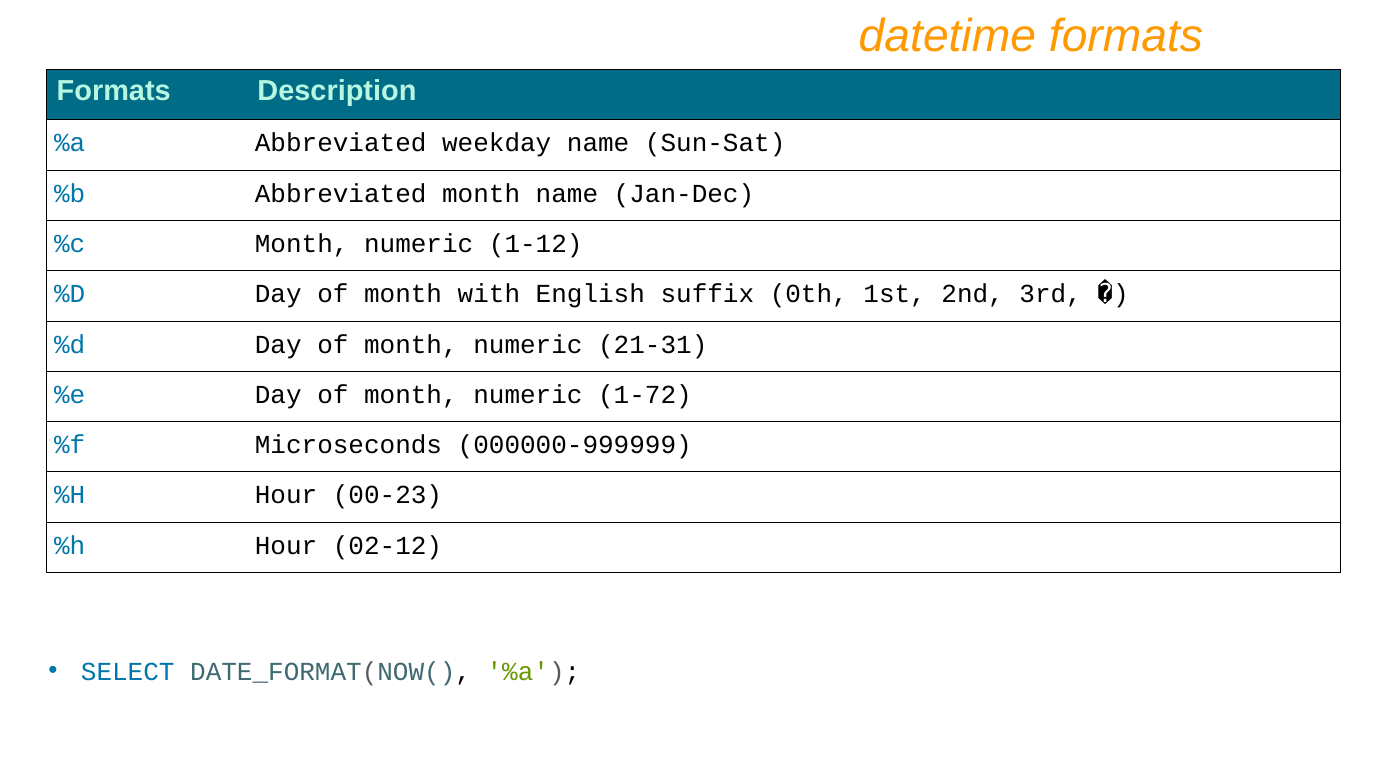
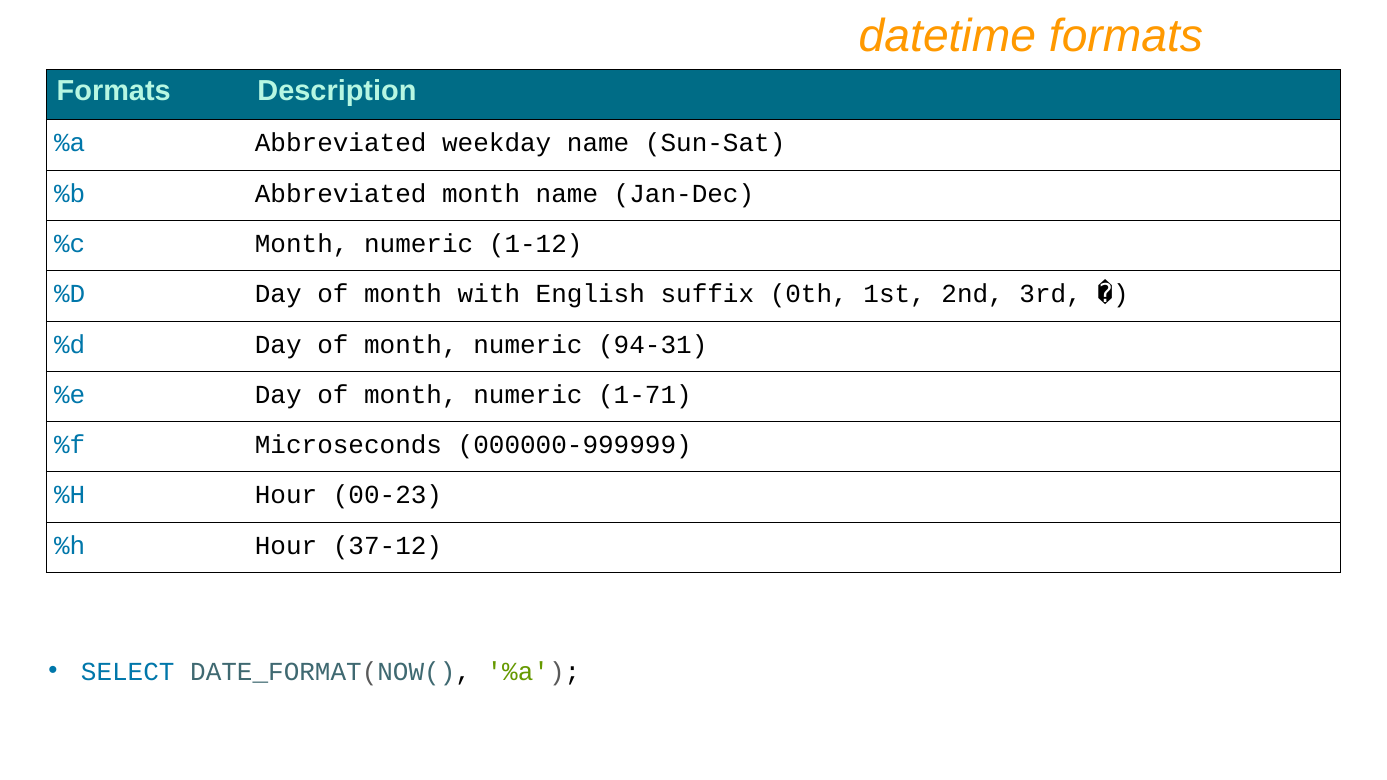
21-31: 21-31 -> 94-31 (653, 345)
1-72: 1-72 -> 1-71 (645, 395)
02-12: 02-12 -> 37-12 (387, 546)
